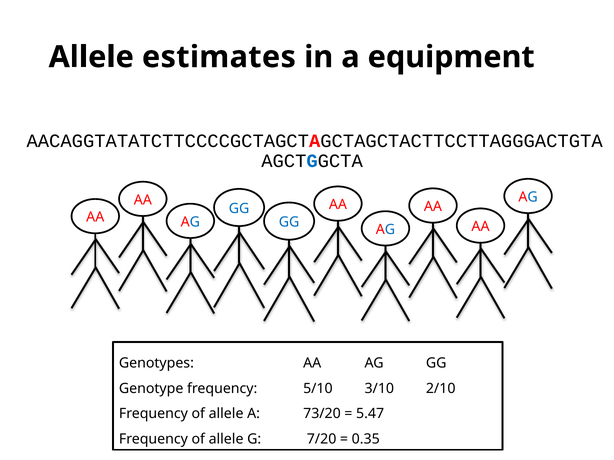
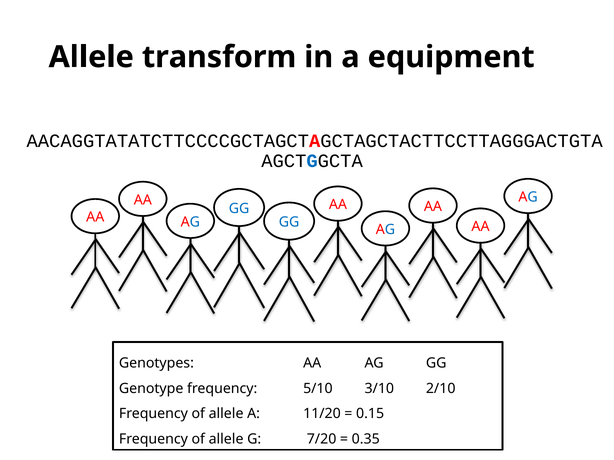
estimates: estimates -> transform (219, 57)
73/20: 73/20 -> 11/20 (322, 414)
5.47: 5.47 -> 0.15 (370, 414)
